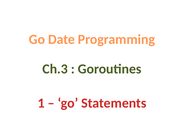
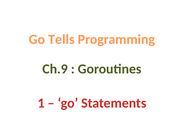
Date: Date -> Tells (61, 39)
Ch.3: Ch.3 -> Ch.9 (55, 69)
